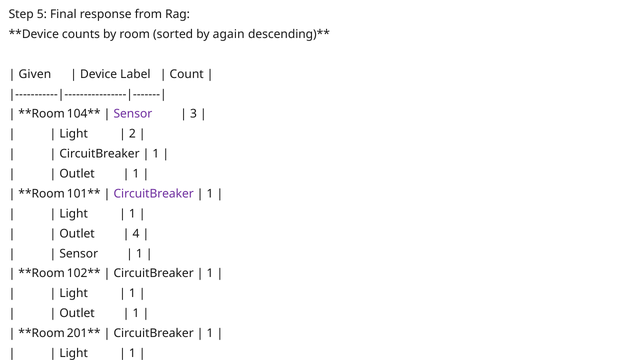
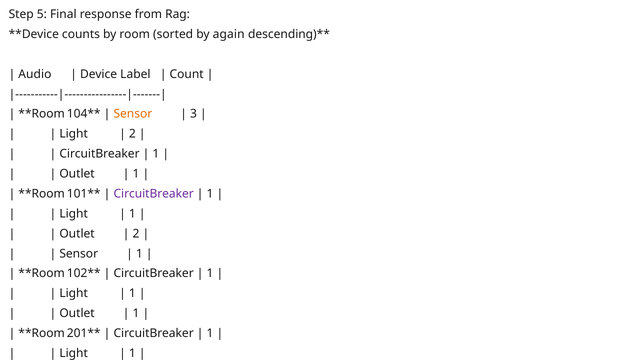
Given: Given -> Audio (35, 74)
Sensor colour: purple -> orange (133, 114)
4: 4 -> 2 (136, 234)
